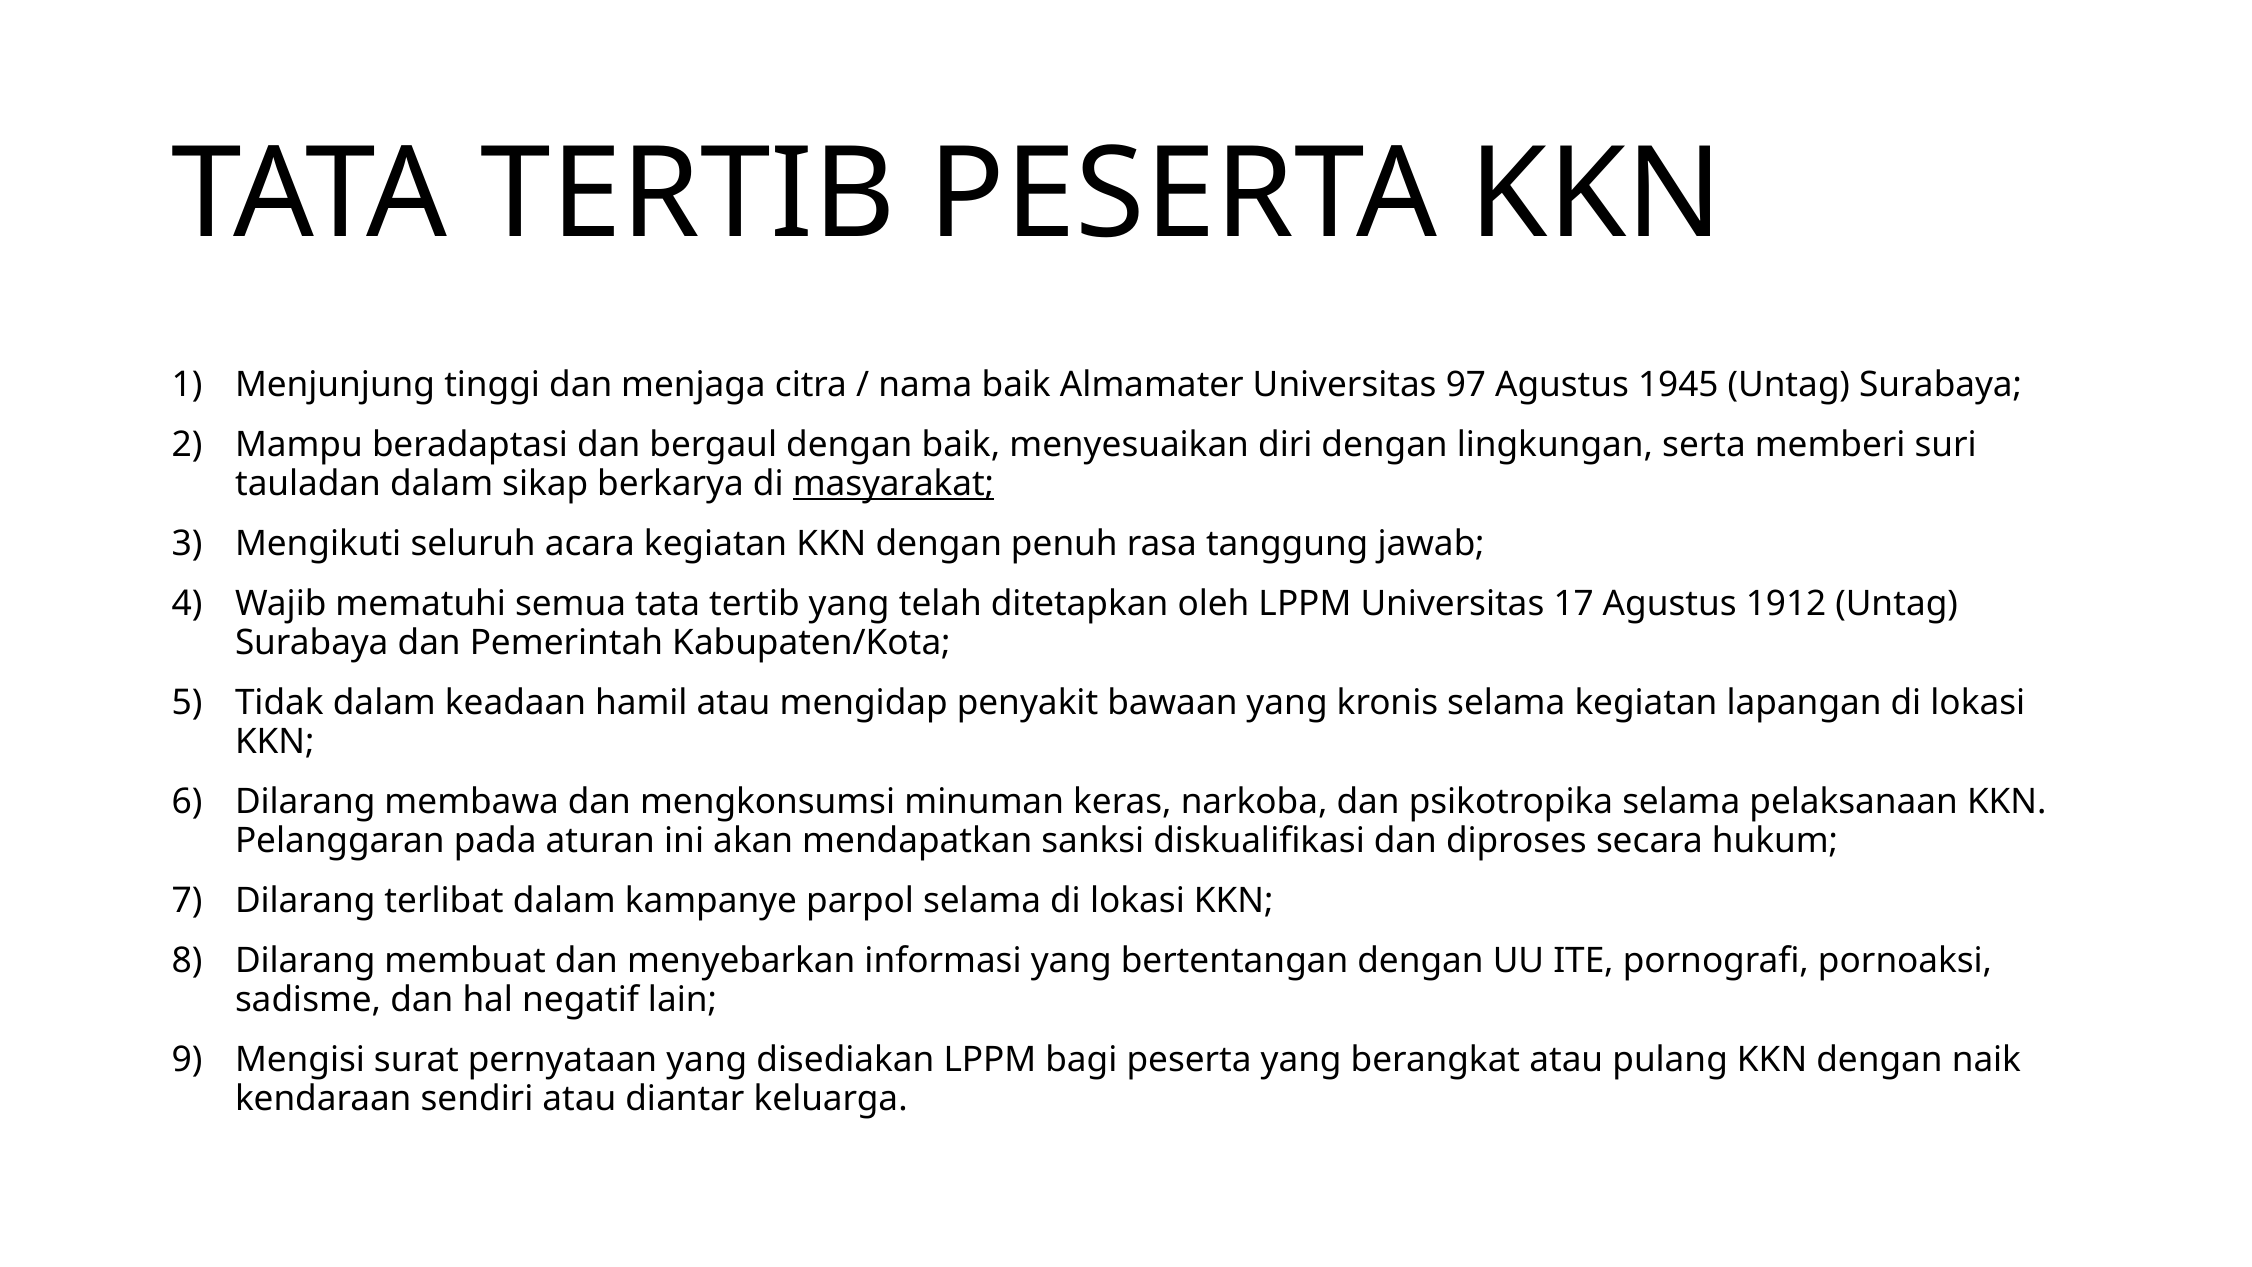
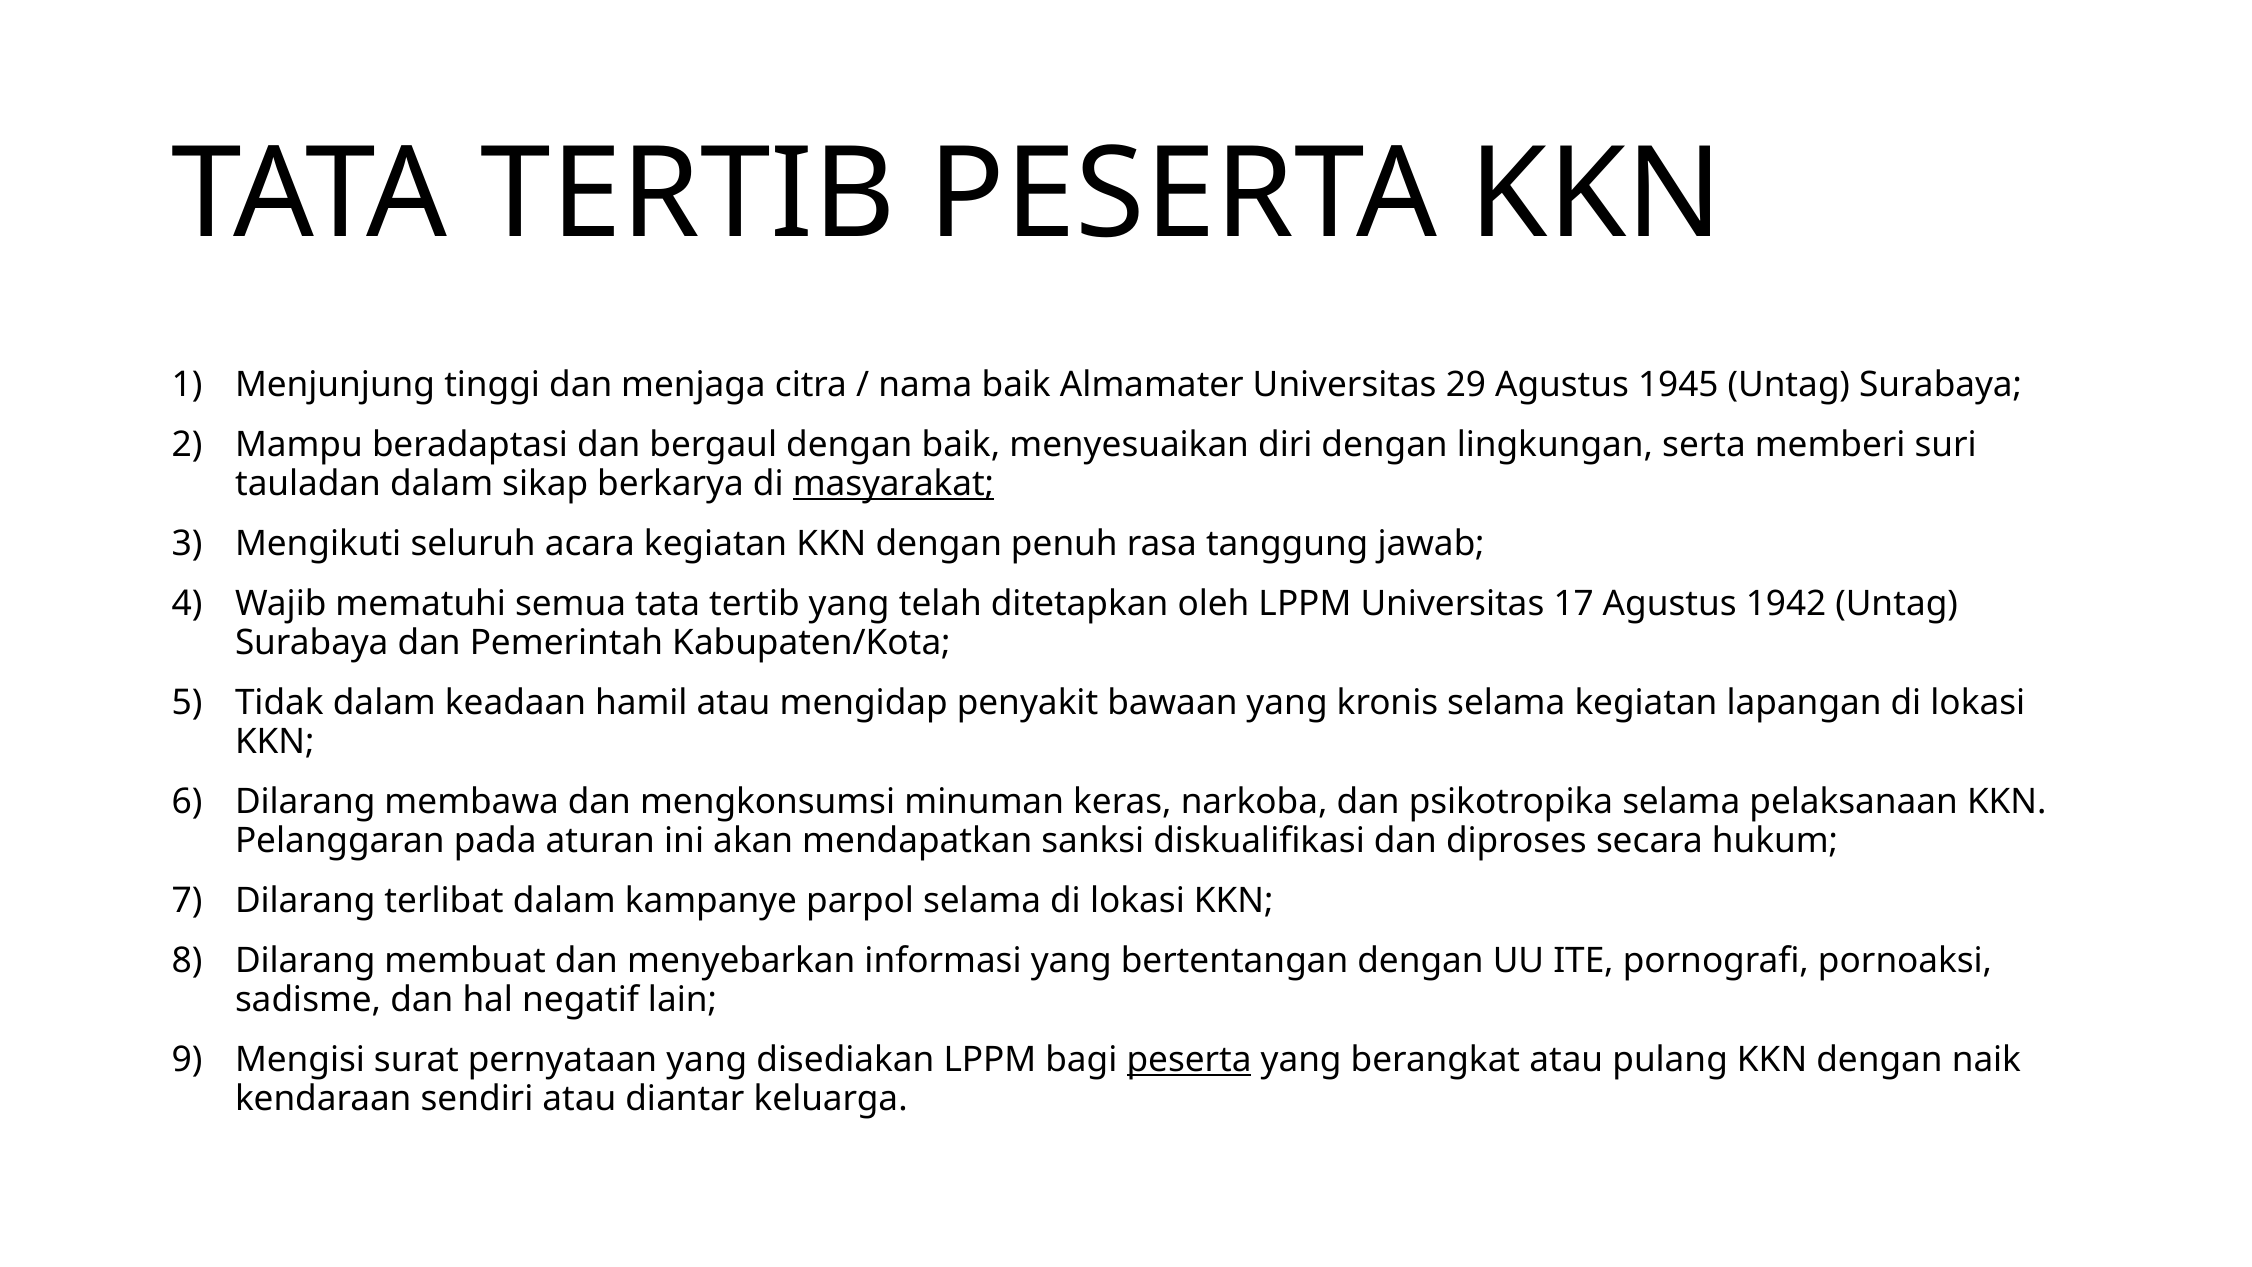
97: 97 -> 29 (1466, 384)
1912: 1912 -> 1942 (1786, 603)
peserta underline: none -> present (1189, 1060)
